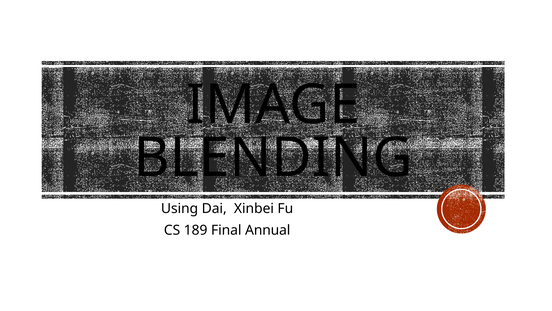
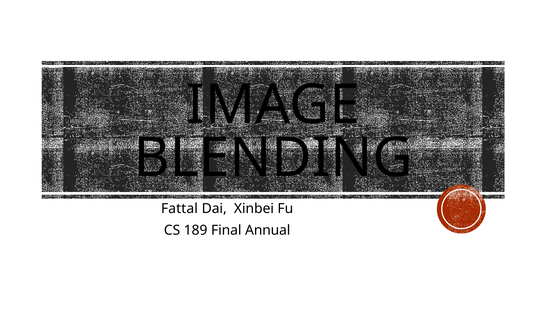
Using: Using -> Fattal (179, 208)
